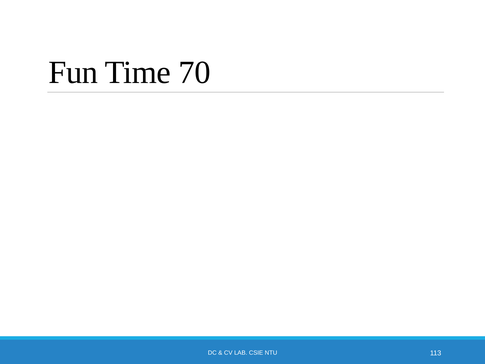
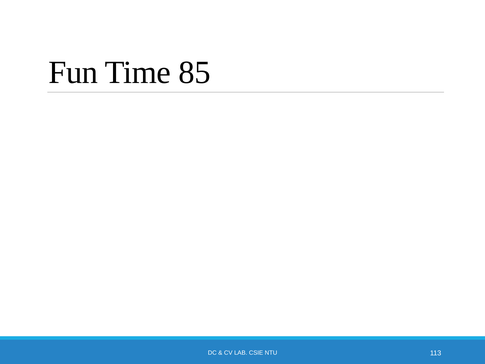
70: 70 -> 85 (194, 72)
